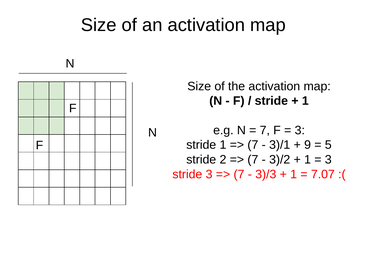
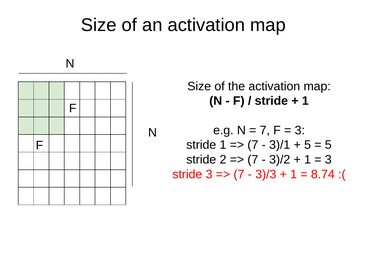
9: 9 -> 5 (308, 145)
7.07: 7.07 -> 8.74 (323, 174)
